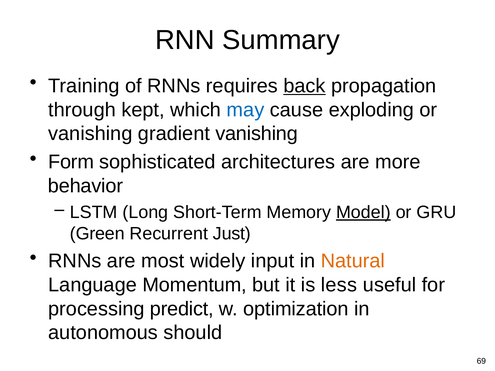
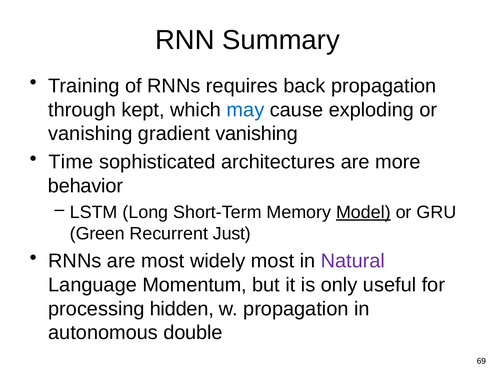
back underline: present -> none (305, 86)
Form: Form -> Time (71, 162)
widely input: input -> most (273, 261)
Natural colour: orange -> purple (353, 261)
less: less -> only (339, 285)
predict: predict -> hidden (182, 309)
w optimization: optimization -> propagation (296, 309)
should: should -> double (193, 333)
